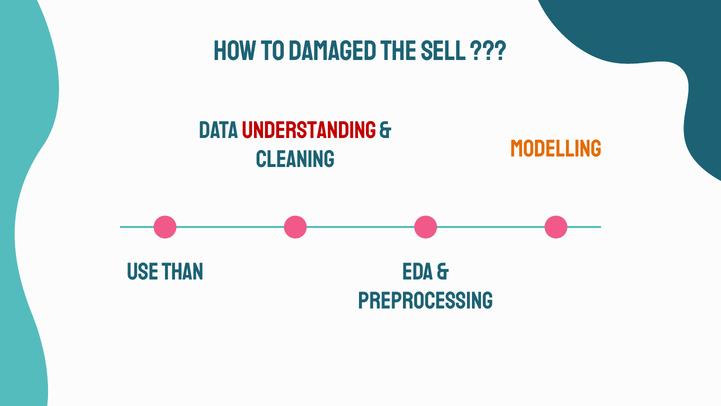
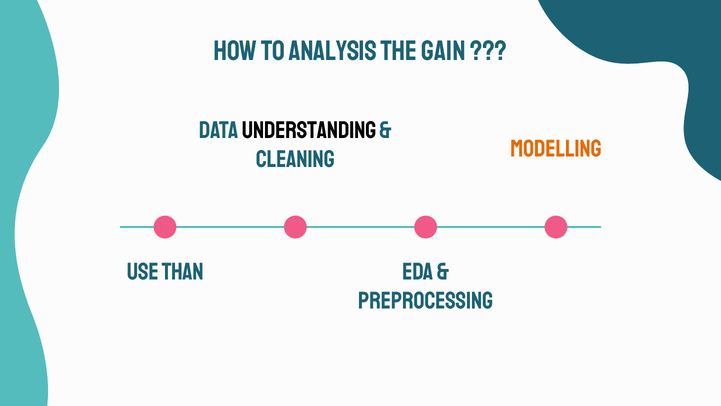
damaged: damaged -> analysis (333, 51)
sell: sell -> gain (443, 51)
understanding colour: red -> black (309, 130)
